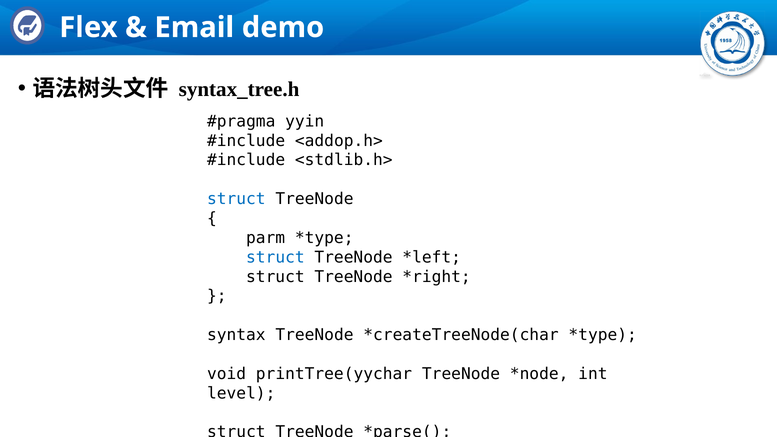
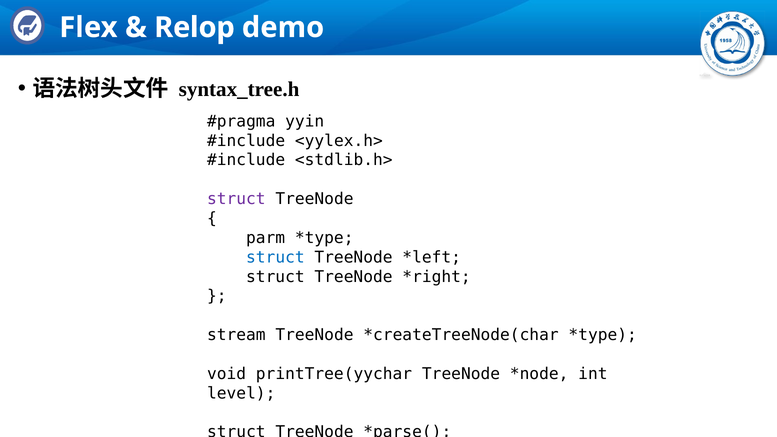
Email: Email -> Relop (194, 27)
<addop.h>: <addop.h> -> <yylex.h> (339, 141)
struct colour: blue -> purple (236, 199)
syntax: syntax -> stream (236, 335)
